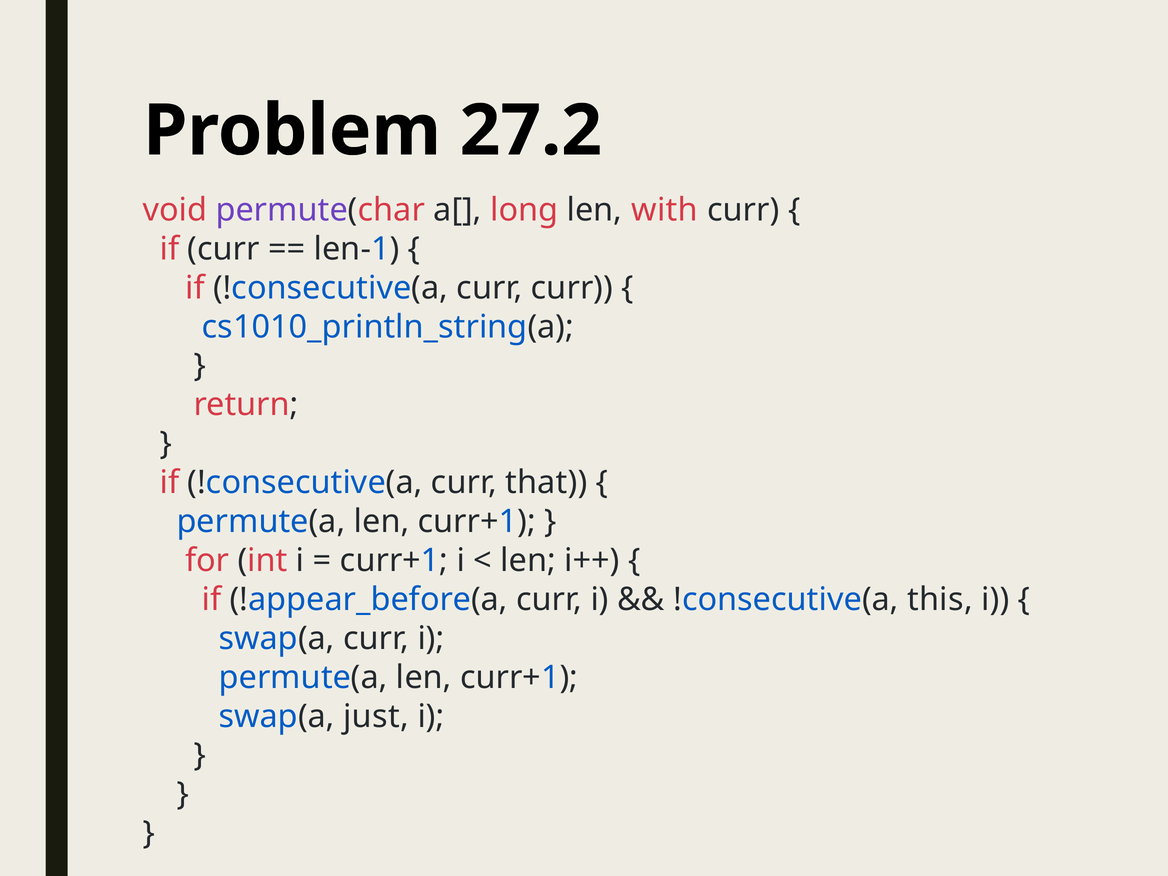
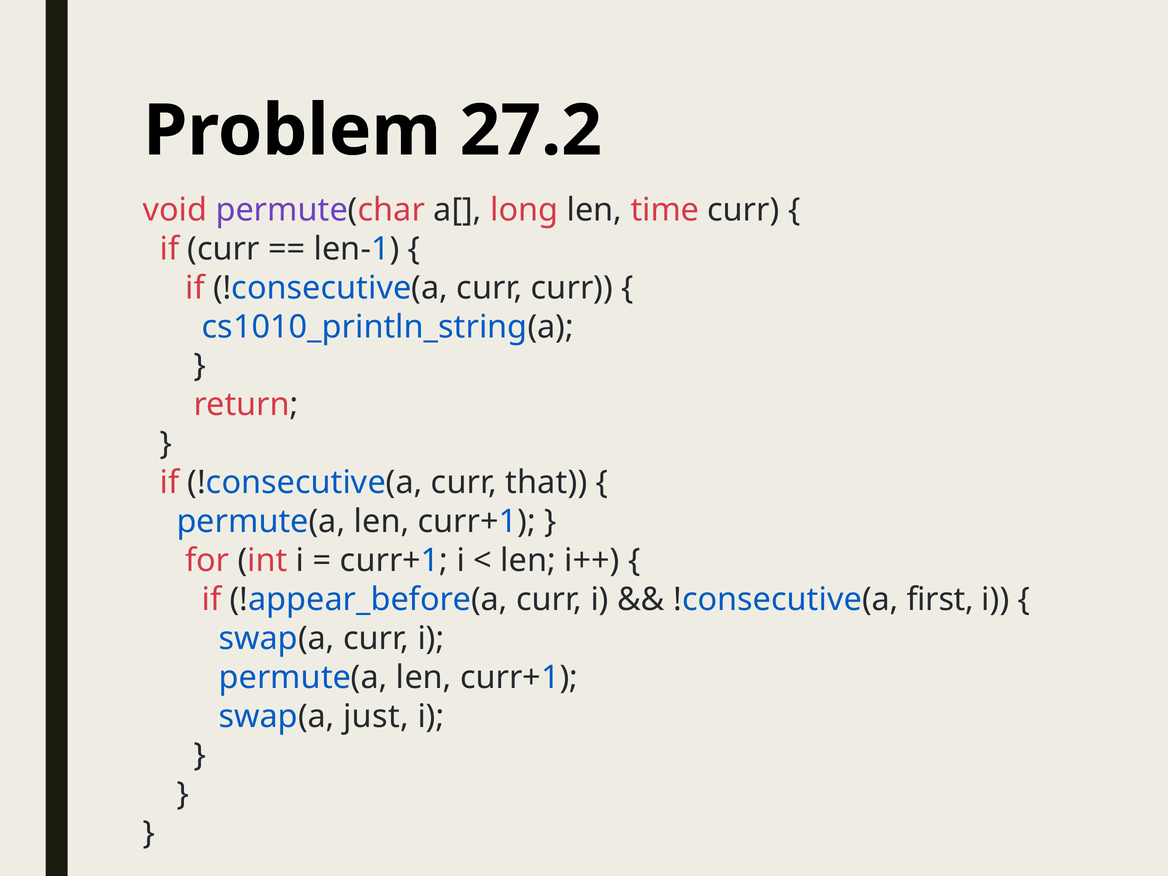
with: with -> time (665, 210)
this: this -> first (940, 599)
